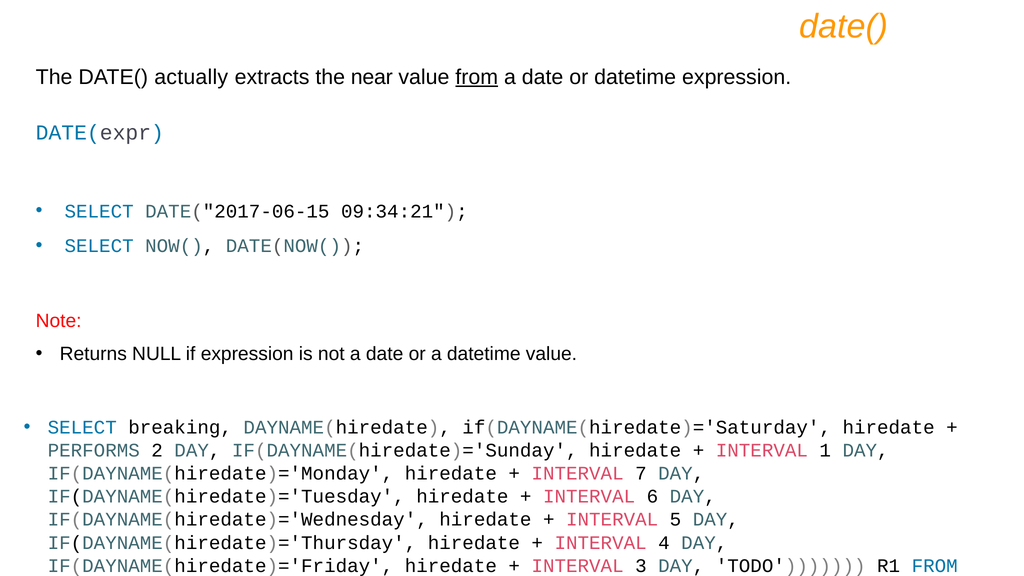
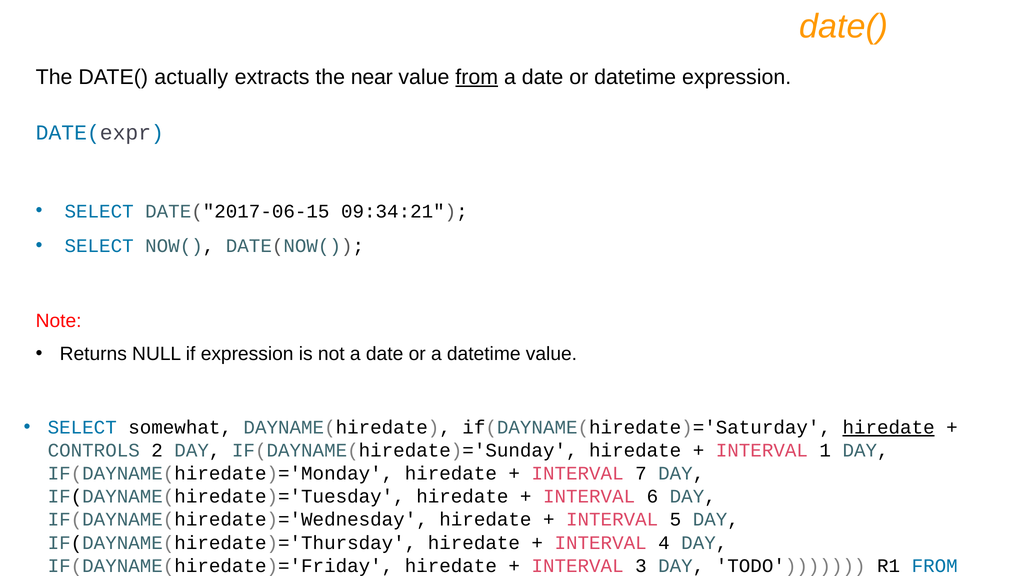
breaking: breaking -> somewhat (180, 427)
hiredate underline: none -> present (889, 427)
PERFORMS: PERFORMS -> CONTROLS (94, 451)
